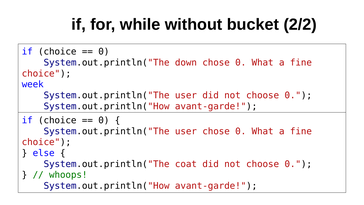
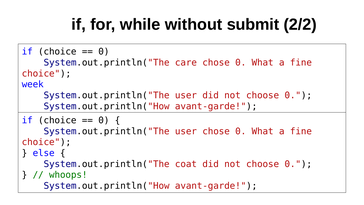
bucket: bucket -> submit (253, 25)
down: down -> care (186, 63)
